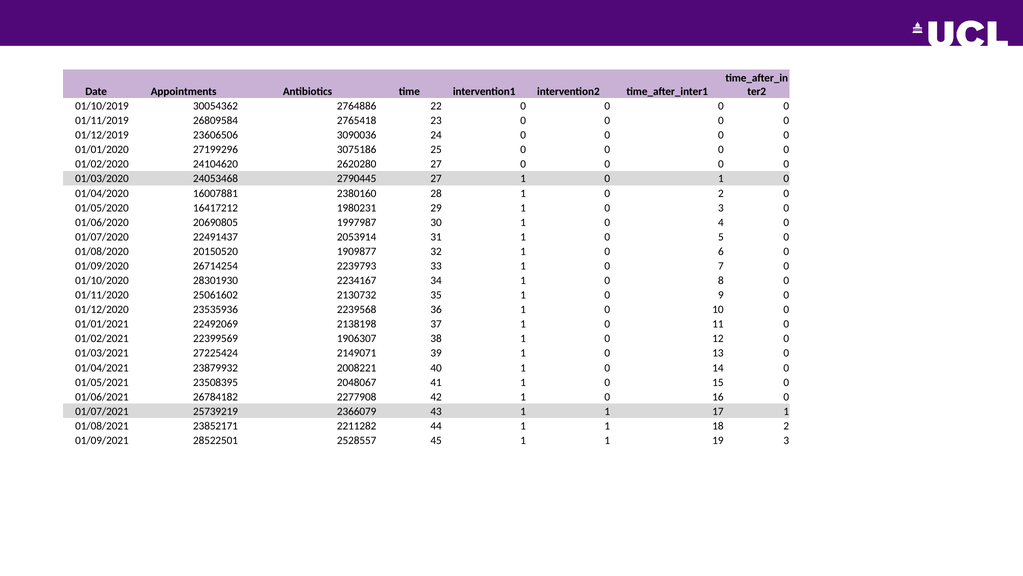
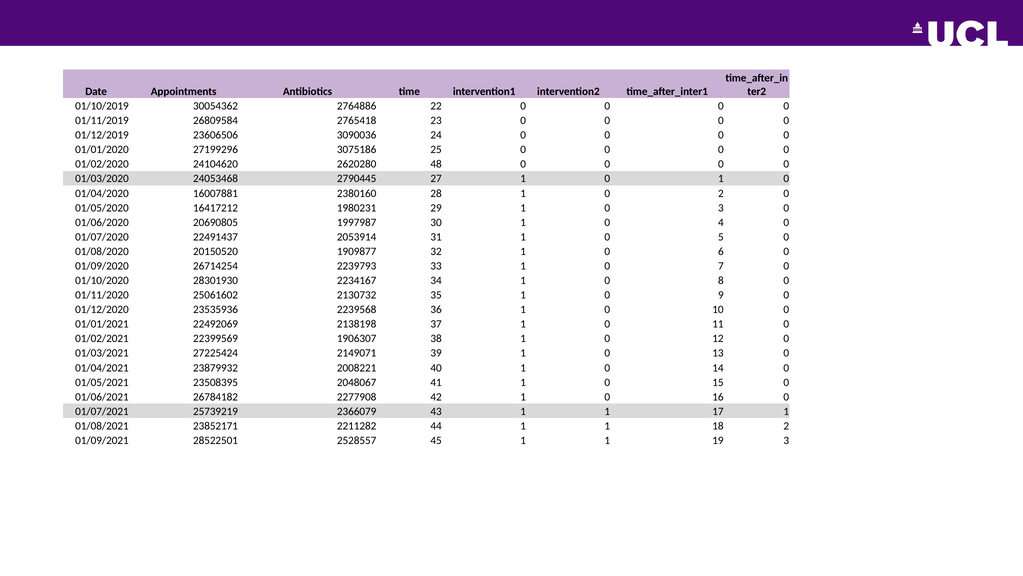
2620280 27: 27 -> 48 (436, 164)
